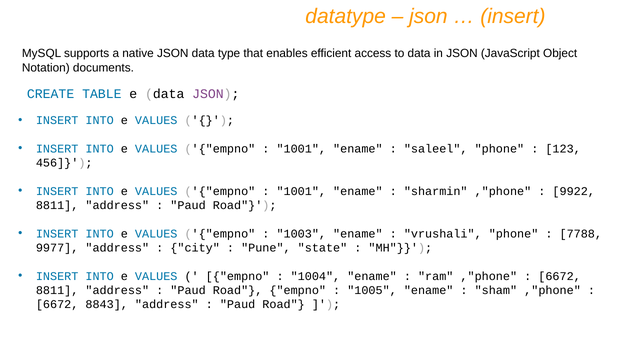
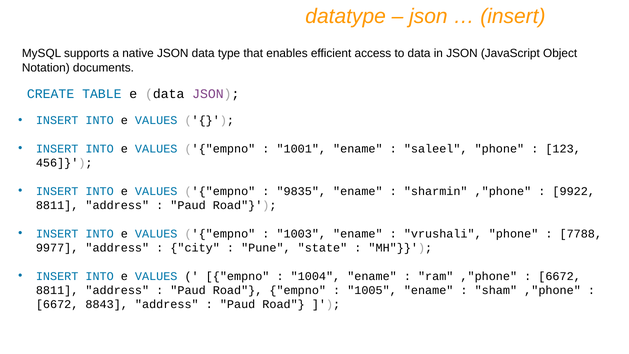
1001: 1001 -> 9835 (301, 191)
